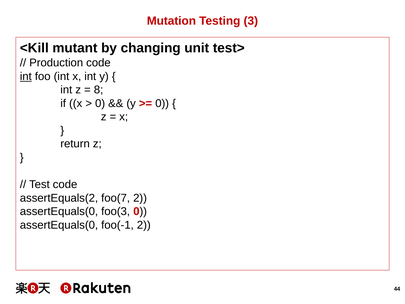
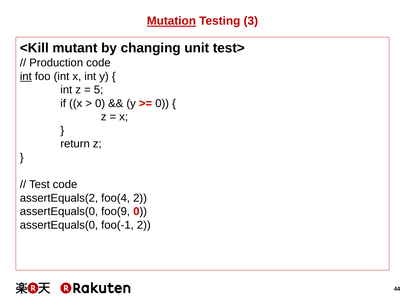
Mutation underline: none -> present (171, 21)
8: 8 -> 5 (99, 90)
foo(7: foo(7 -> foo(4 (116, 198)
foo(3: foo(3 -> foo(9 (116, 211)
